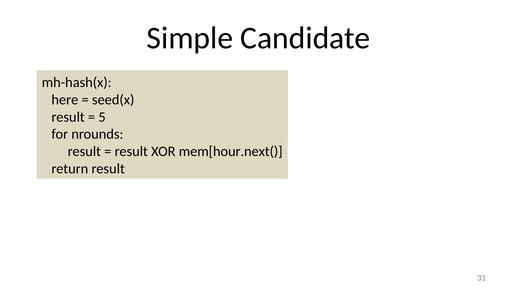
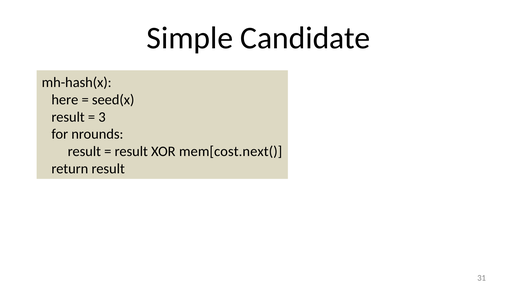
5: 5 -> 3 (102, 117)
mem[hour.next(: mem[hour.next( -> mem[cost.next( (231, 151)
